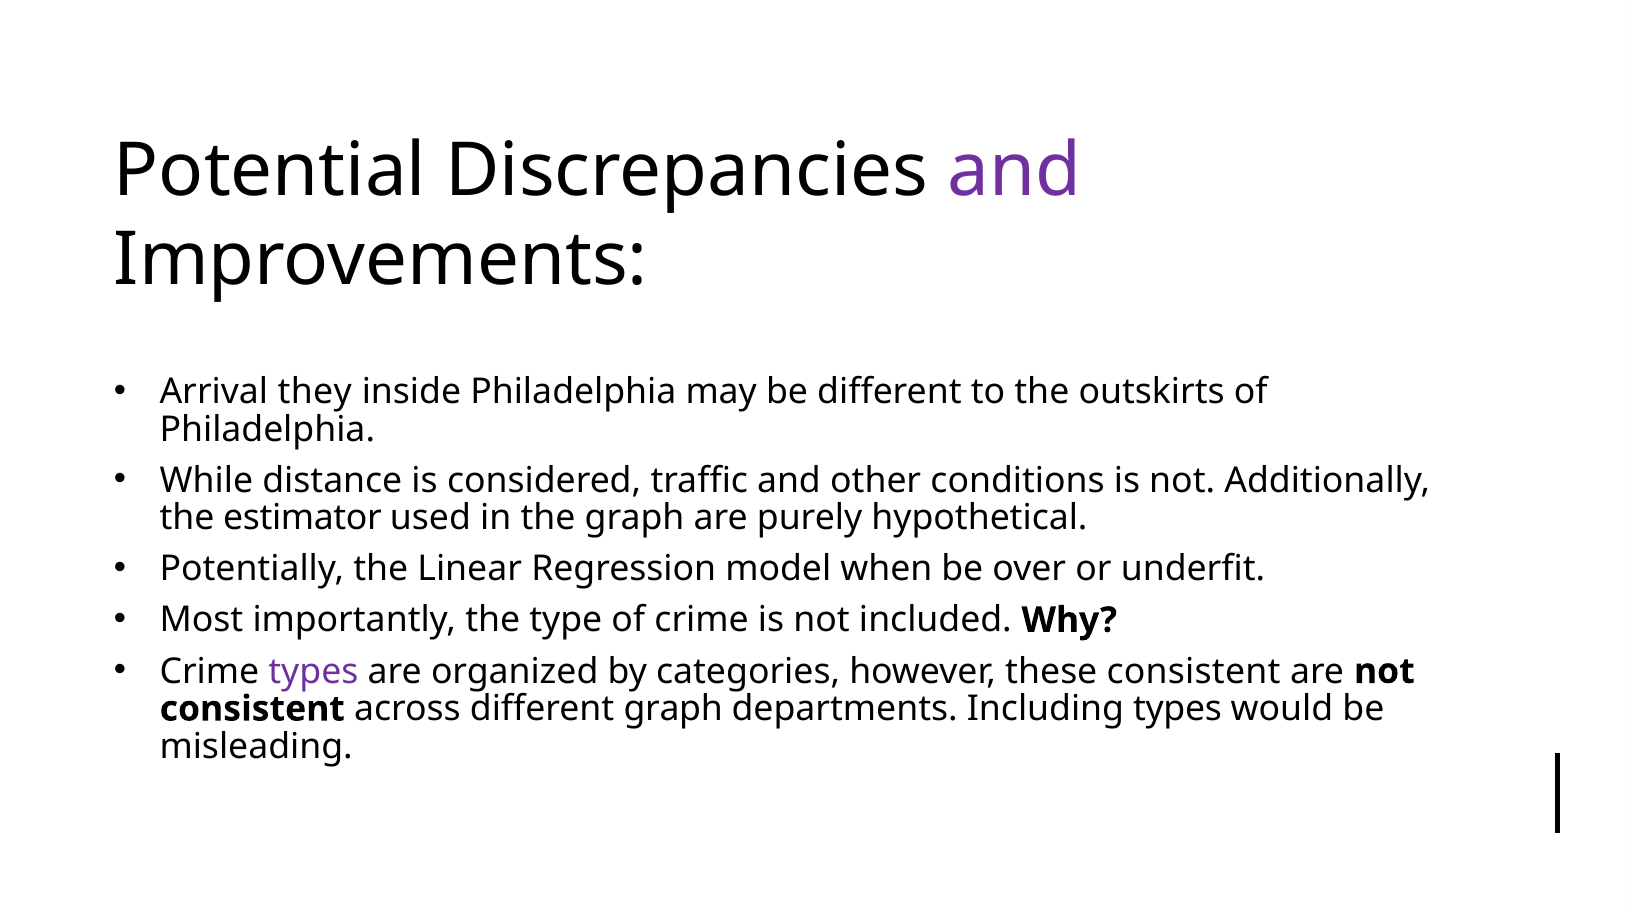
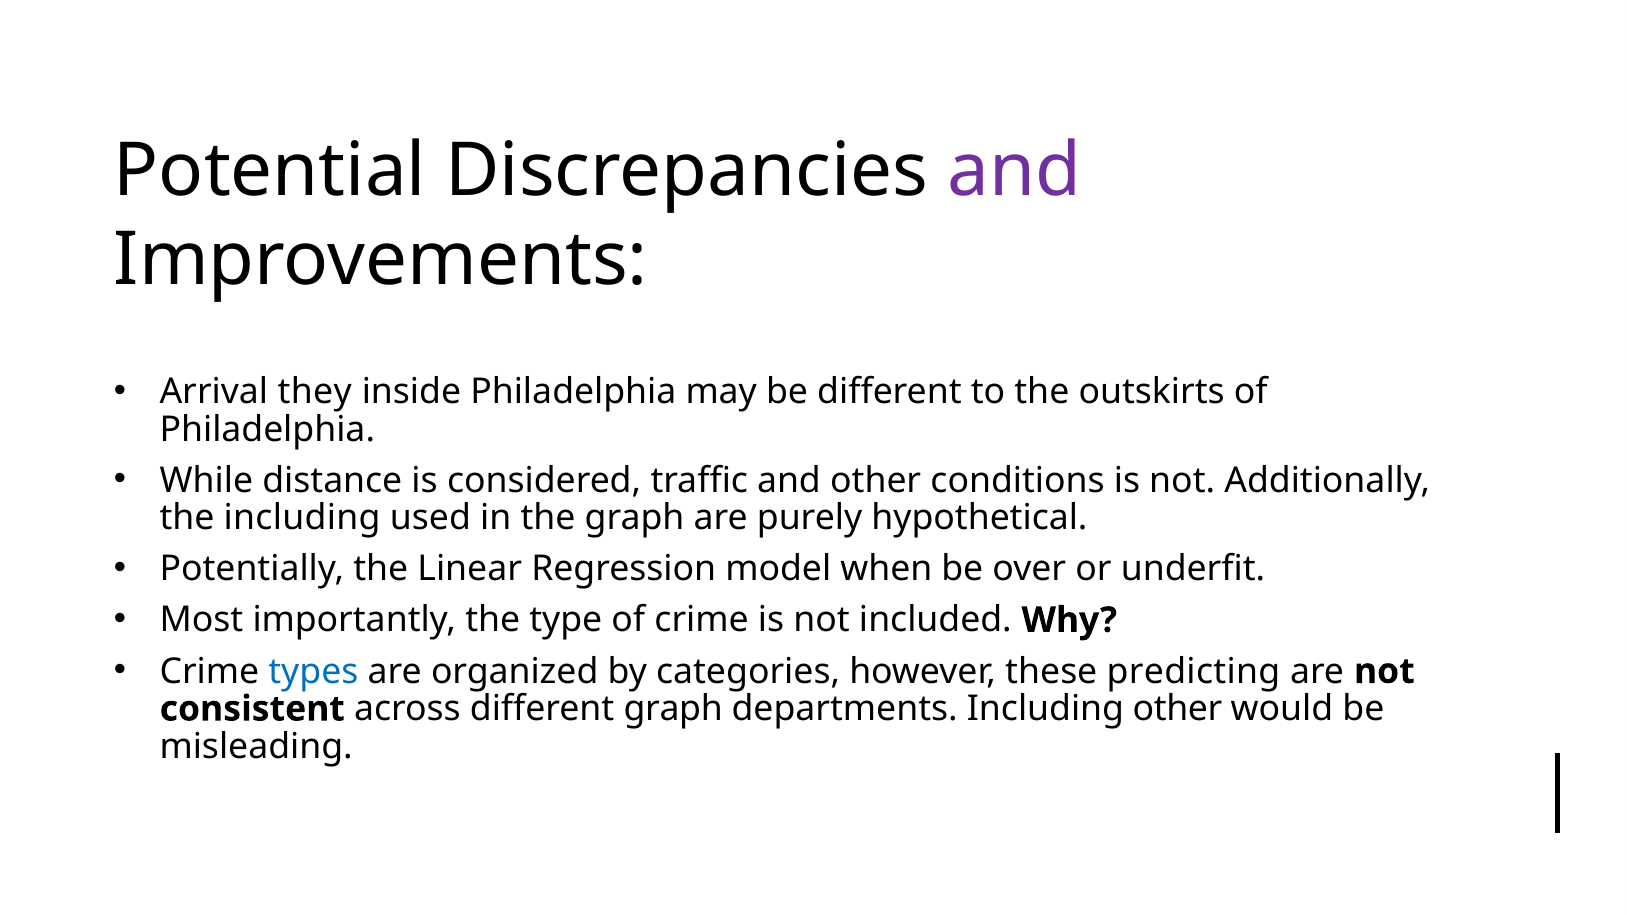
the estimator: estimator -> including (302, 518)
types colour: purple -> blue (313, 671)
these consistent: consistent -> predicting (1193, 671)
Including types: types -> other (1177, 709)
